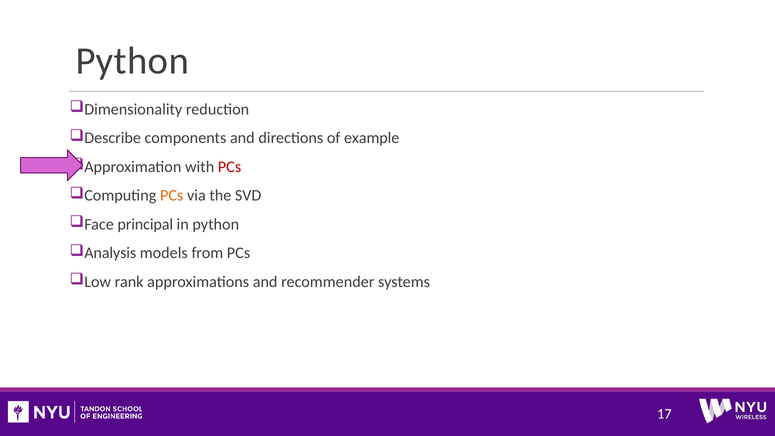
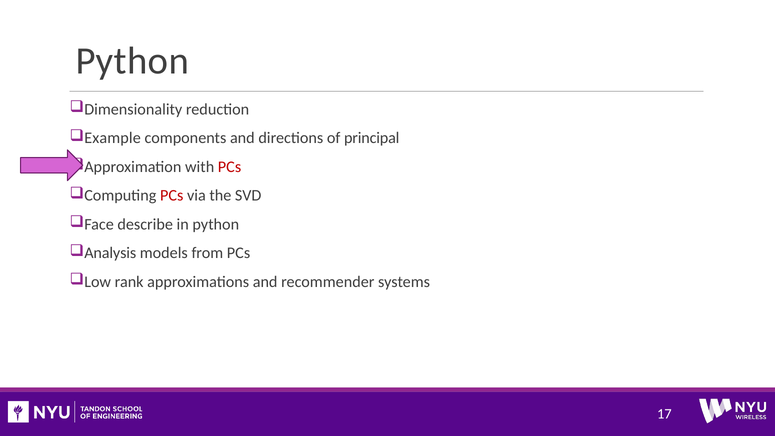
Describe: Describe -> Example (113, 138)
example: example -> principal (372, 138)
PCs colour: orange -> red (172, 196)
principal: principal -> describe (145, 224)
